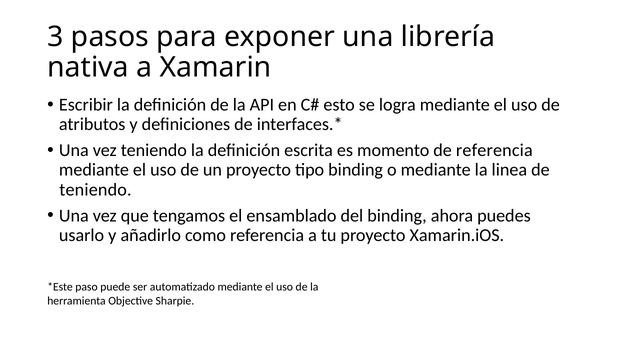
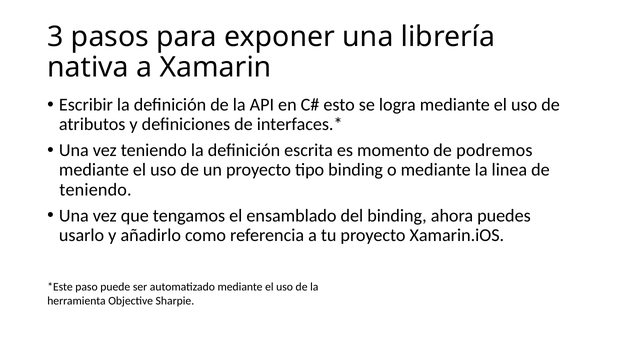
de referencia: referencia -> podremos (494, 151)
